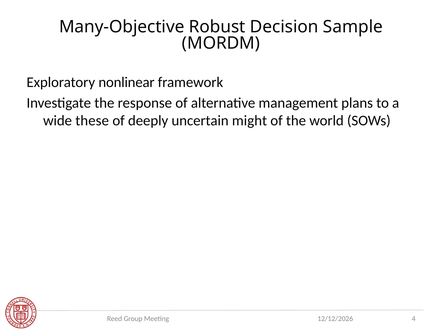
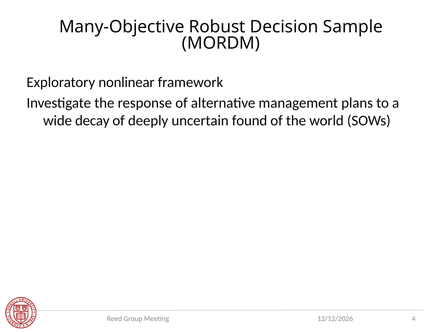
these: these -> decay (92, 120)
might: might -> found (250, 120)
